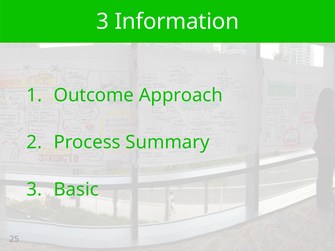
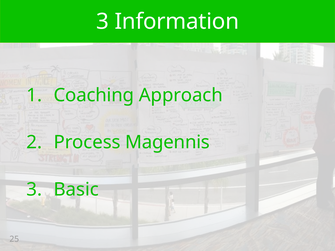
Outcome: Outcome -> Coaching (94, 95)
Summary: Summary -> Magennis (168, 142)
